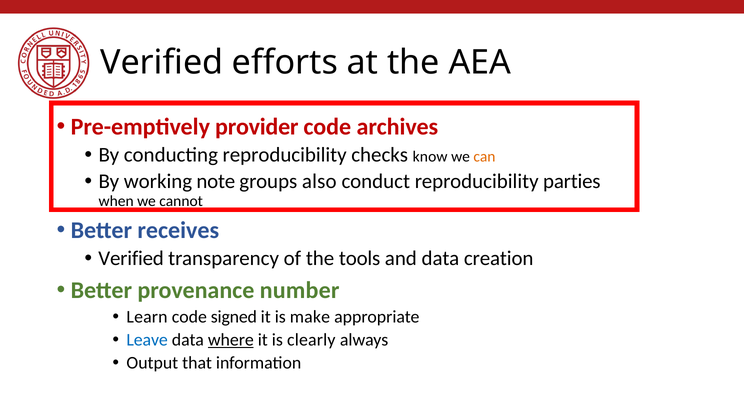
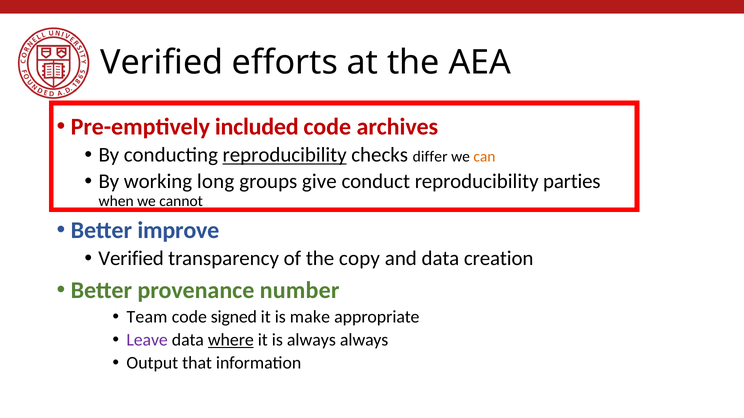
provider: provider -> included (257, 127)
reproducibility underline: none -> present (285, 155)
know: know -> differ (430, 157)
note: note -> long (216, 182)
also: also -> give (319, 182)
receives: receives -> improve (178, 230)
tools: tools -> copy (359, 259)
Learn: Learn -> Team (147, 317)
Leave colour: blue -> purple (147, 340)
is clearly: clearly -> always (311, 340)
